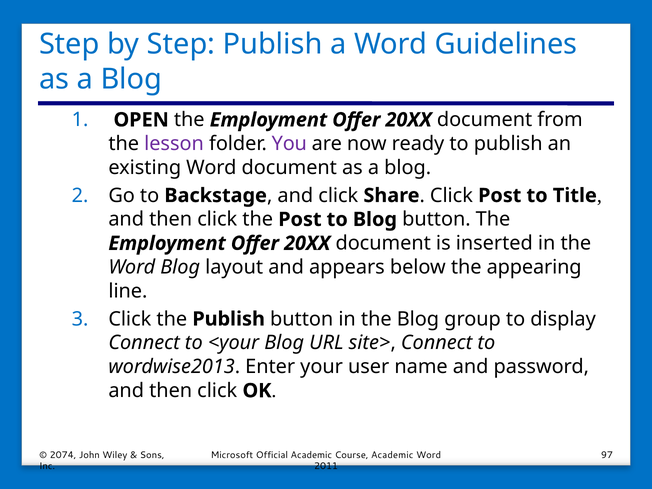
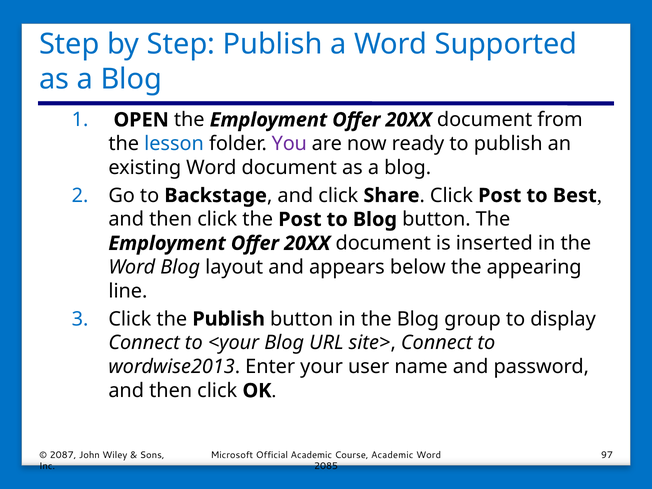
Guidelines: Guidelines -> Supported (506, 44)
lesson colour: purple -> blue (174, 144)
Title: Title -> Best (575, 196)
2074: 2074 -> 2087 (63, 455)
2011: 2011 -> 2085 (326, 466)
